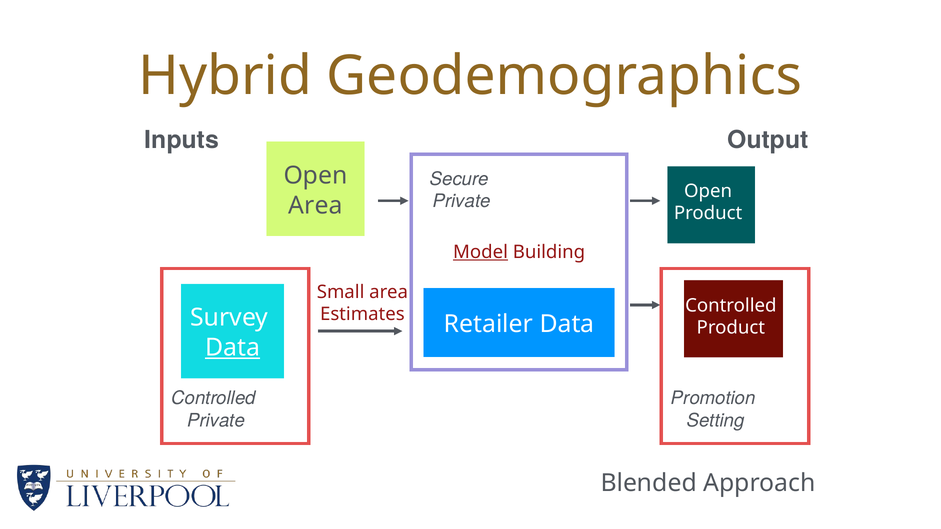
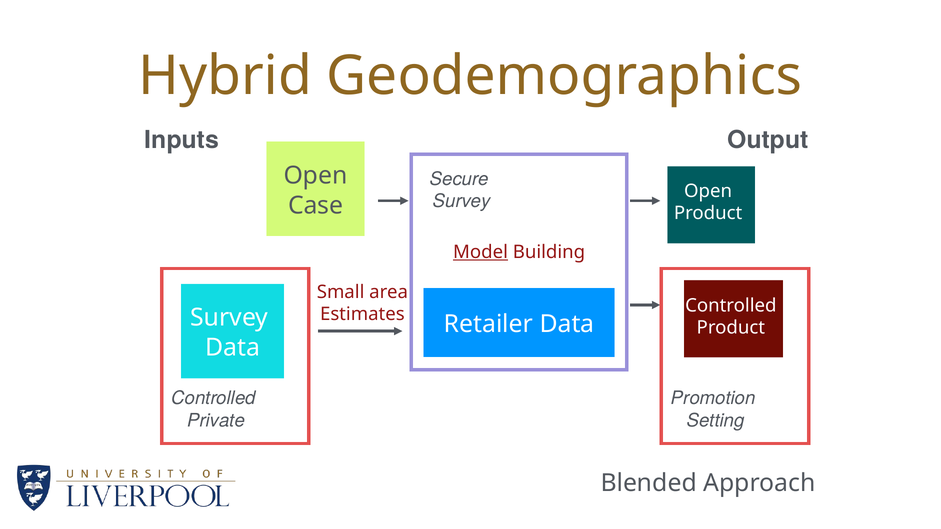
Private: Private -> Survey (462, 201)
Area: Area -> Case (316, 206)
Data underline: present -> none (233, 348)
